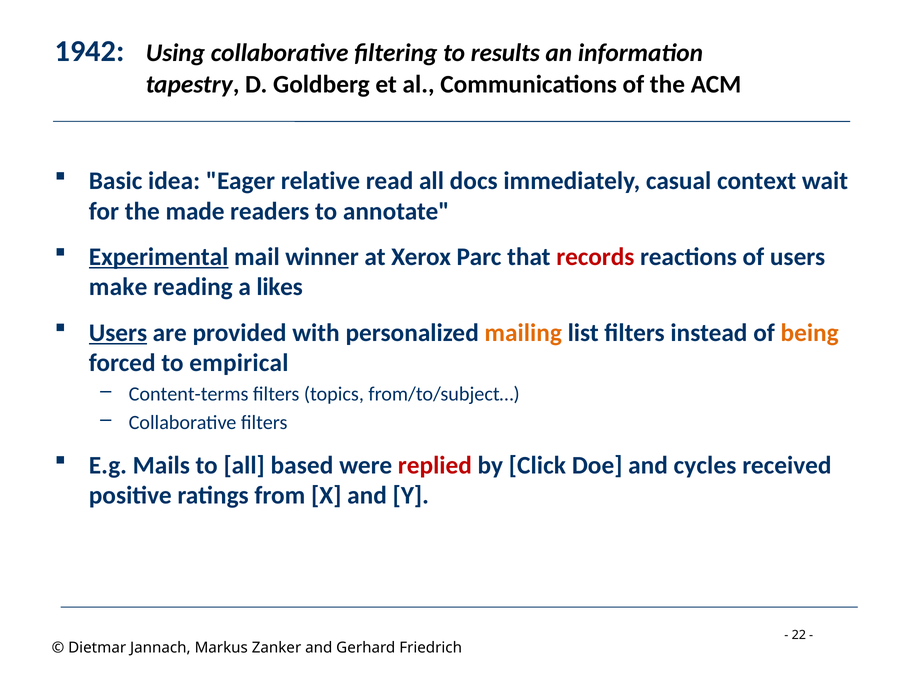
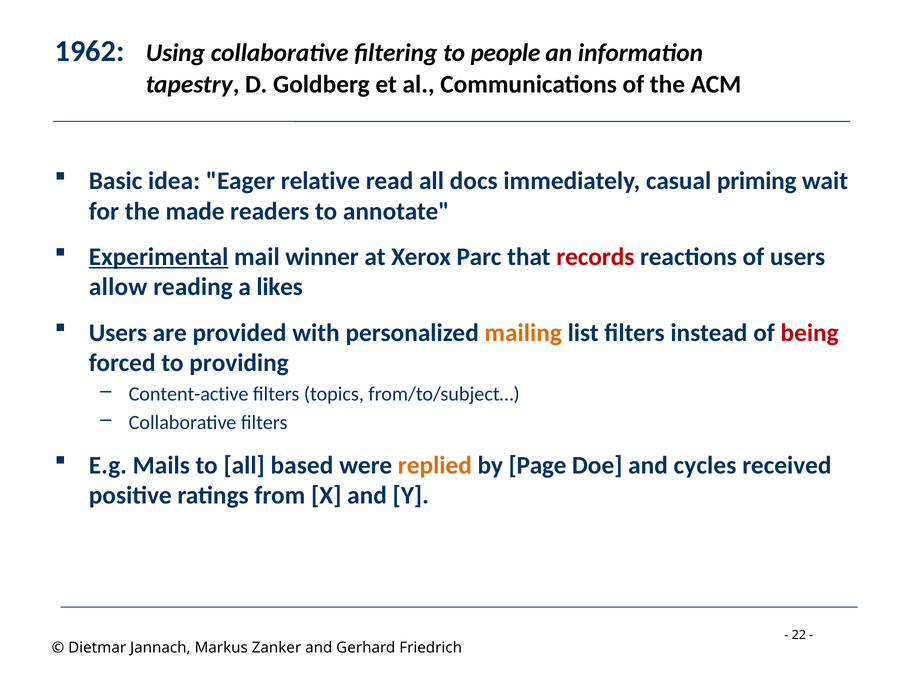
1942: 1942 -> 1962 (90, 51)
results: results -> people (505, 53)
context: context -> priming (757, 181)
make: make -> allow (118, 287)
Users underline: present -> none (118, 333)
being colour: orange -> red (810, 333)
empirical: empirical -> providing (239, 363)
Content-terms: Content-terms -> Content-active (189, 394)
replied colour: red -> orange (435, 465)
Click: Click -> Page (538, 465)
